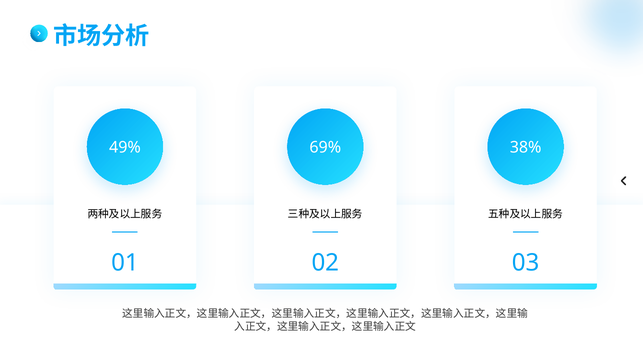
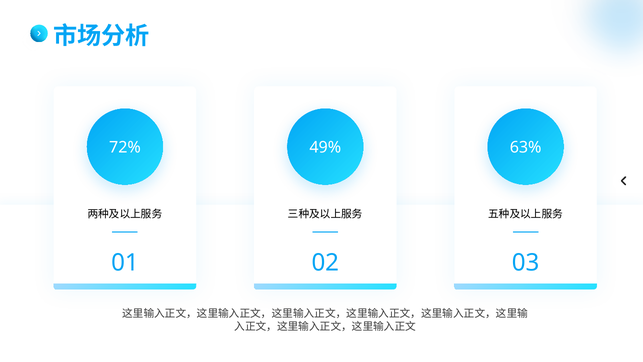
38%: 38% -> 63% (526, 147)
49%: 49% -> 72% (125, 147)
69%: 69% -> 49% (325, 148)
